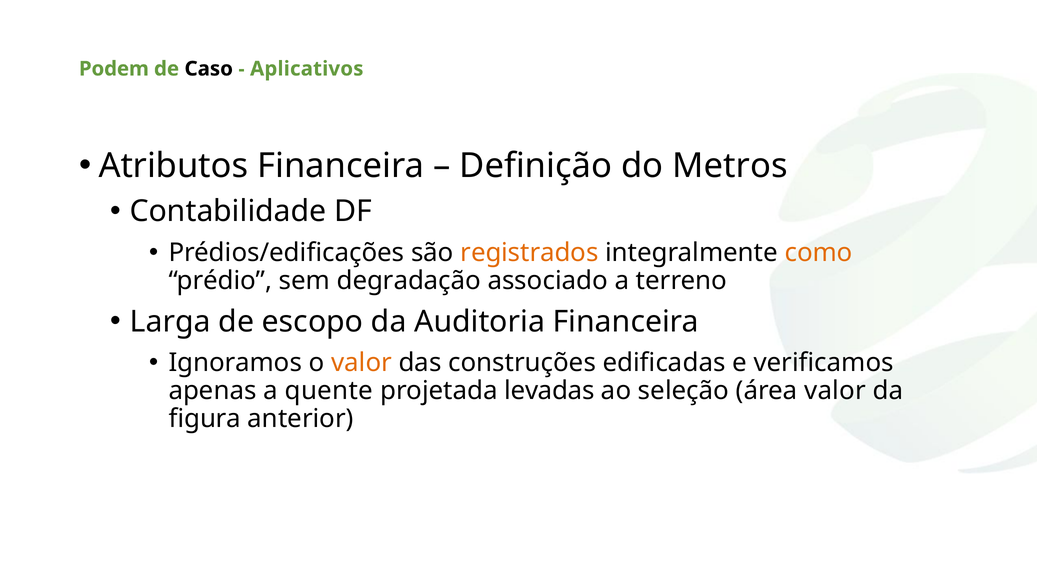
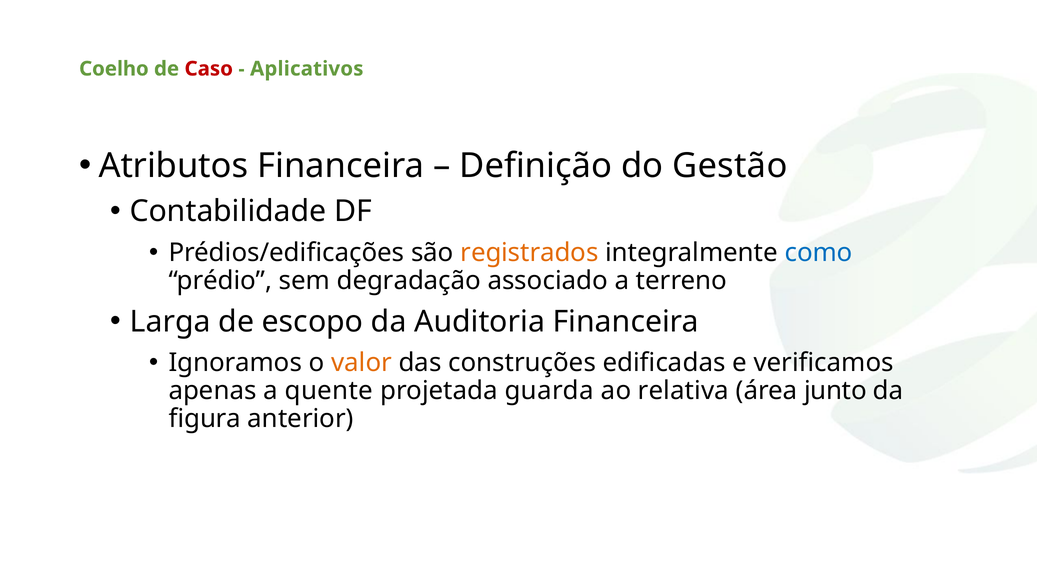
Podem: Podem -> Coelho (114, 69)
Caso colour: black -> red (209, 69)
Metros: Metros -> Gestão (730, 166)
como colour: orange -> blue (819, 253)
levadas: levadas -> guarda (549, 391)
seleção: seleção -> relativa (683, 391)
área valor: valor -> junto (835, 391)
